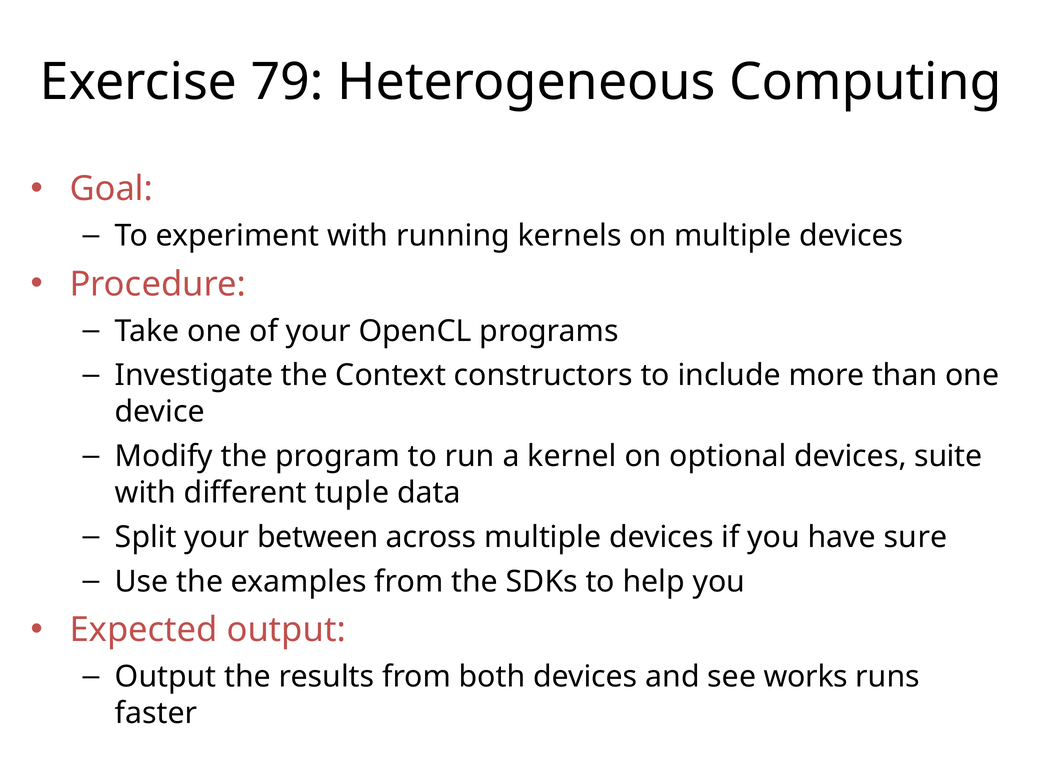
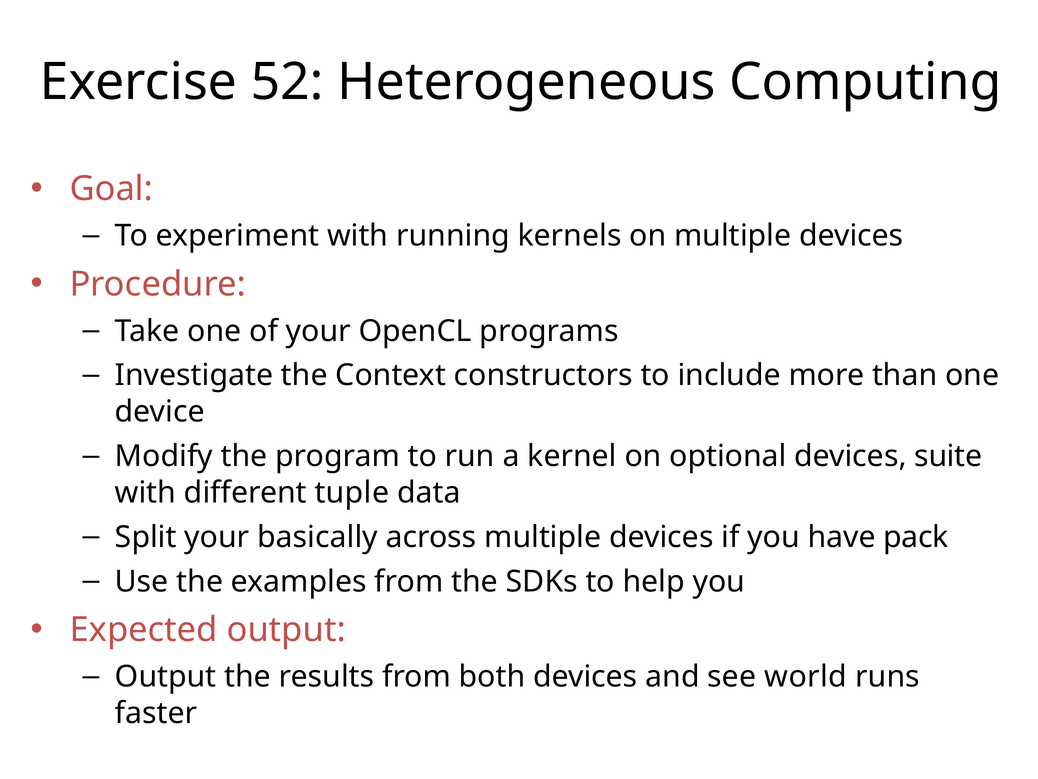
79: 79 -> 52 (287, 82)
between: between -> basically (318, 537)
sure: sure -> pack (916, 537)
works: works -> world (806, 676)
